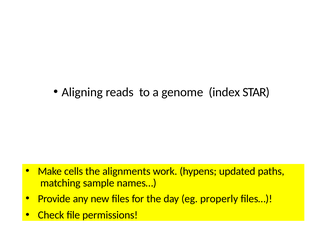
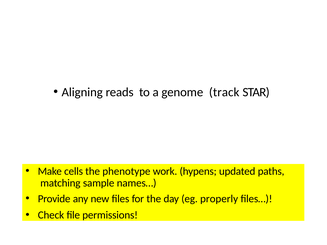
index: index -> track (224, 92)
alignments: alignments -> phenotype (126, 171)
